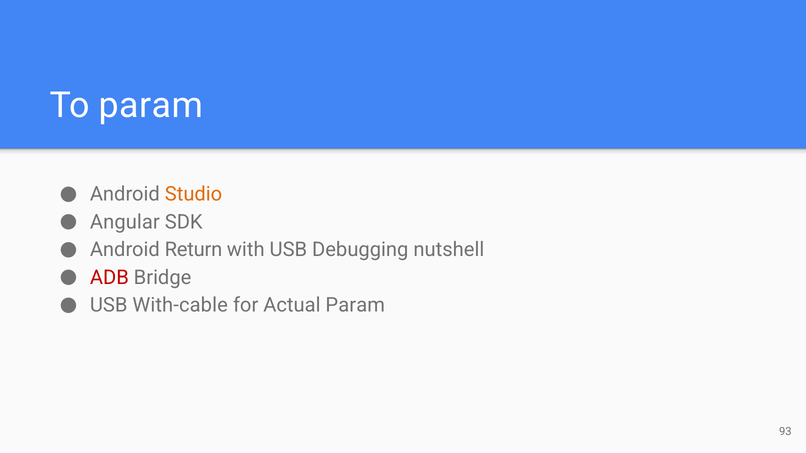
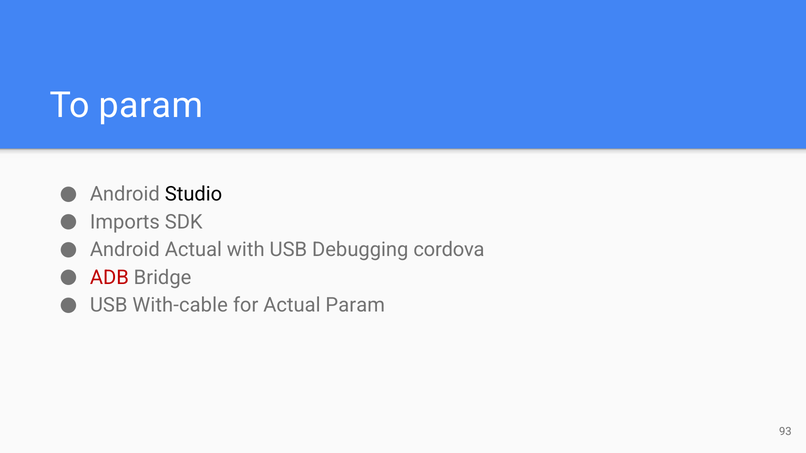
Studio colour: orange -> black (194, 194)
Angular: Angular -> Imports (125, 222)
Android Return: Return -> Actual (193, 250)
nutshell: nutshell -> cordova (449, 250)
